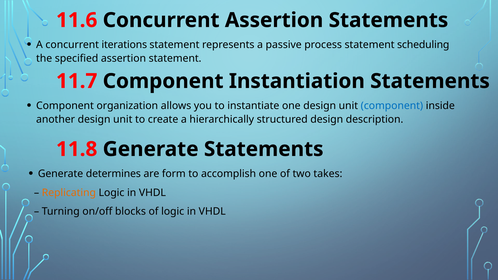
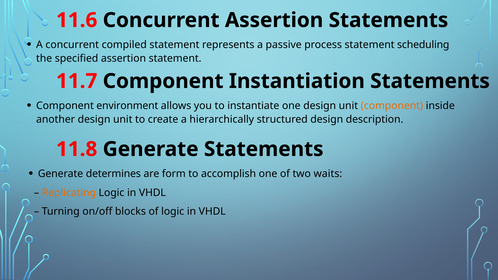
iterations: iterations -> compiled (124, 45)
organization: organization -> environment (127, 106)
component colour: blue -> orange (392, 106)
takes: takes -> waits (328, 174)
